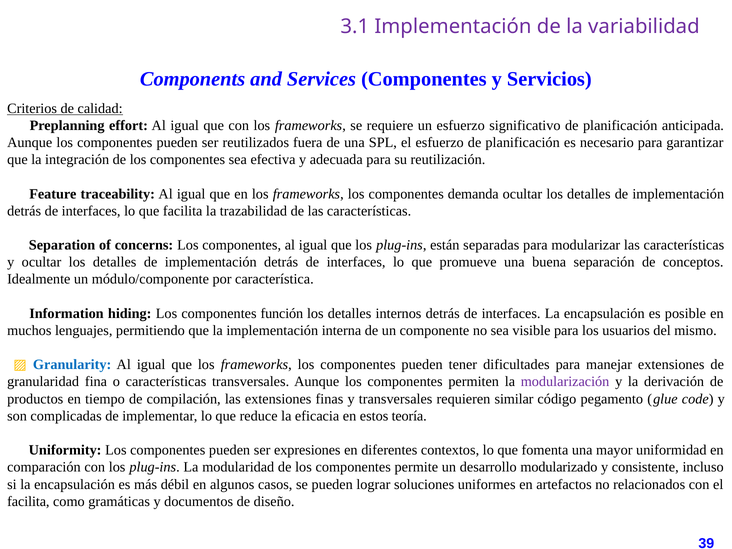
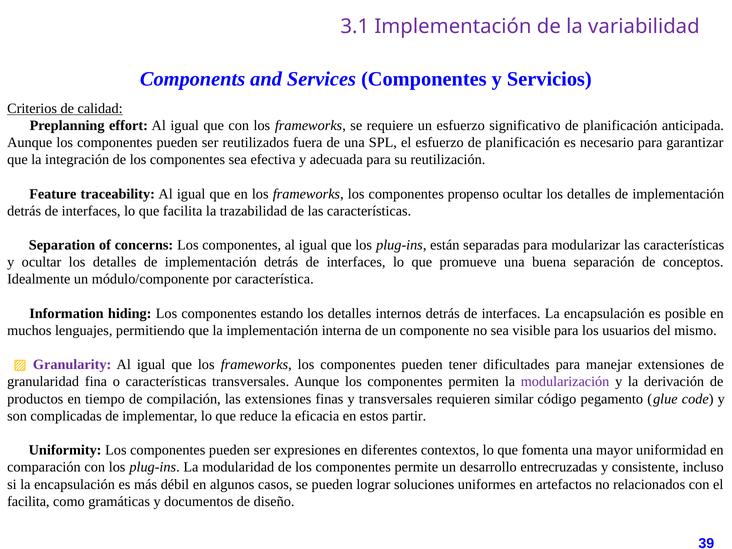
demanda: demanda -> propenso (473, 194)
función: función -> estando (282, 313)
Granularity colour: blue -> purple (72, 365)
teoría: teoría -> partir (409, 416)
modularizado: modularizado -> entrecruzadas (559, 467)
